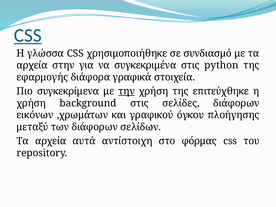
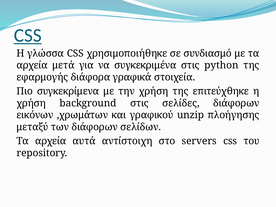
στην: στην -> μετά (63, 65)
την underline: present -> none (127, 91)
όγκου: όγκου -> unzip (190, 115)
φόρμας: φόρμας -> servers (199, 141)
